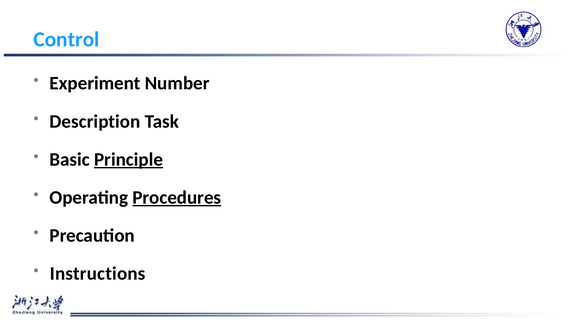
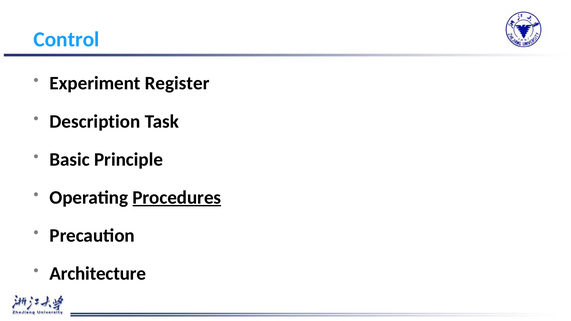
Number: Number -> Register (177, 83)
Principle underline: present -> none (129, 160)
Instructions: Instructions -> Architecture (98, 274)
